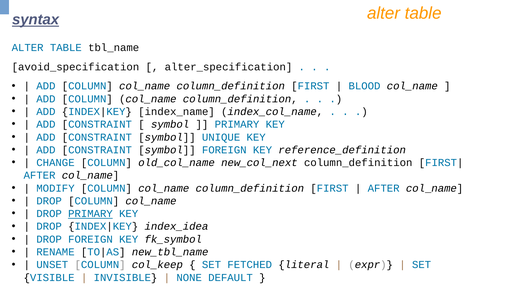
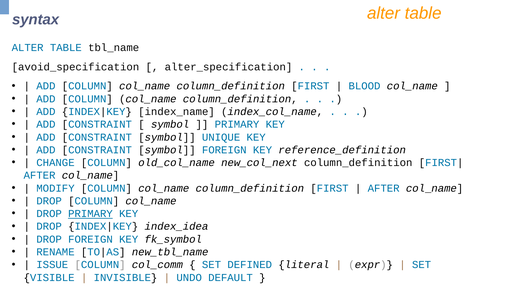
syntax underline: present -> none (36, 20)
UNSET: UNSET -> ISSUE (52, 264)
col_keep: col_keep -> col_comm (157, 264)
FETCHED: FETCHED -> DEFINED (250, 264)
NONE: NONE -> UNDO (189, 277)
